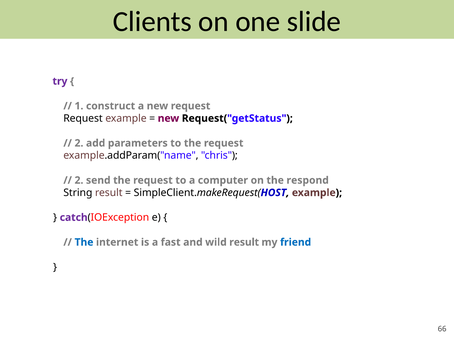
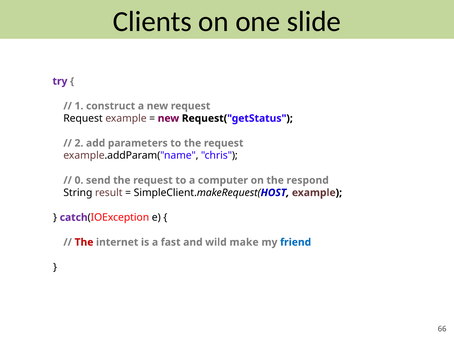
2: 2 -> 0 (79, 180)
The colour: blue -> red (84, 242)
wild result: result -> make (244, 242)
